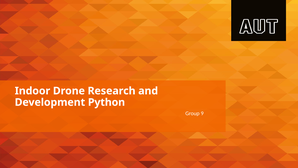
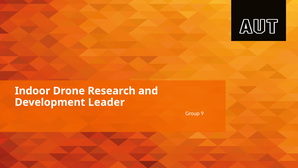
Python: Python -> Leader (106, 102)
